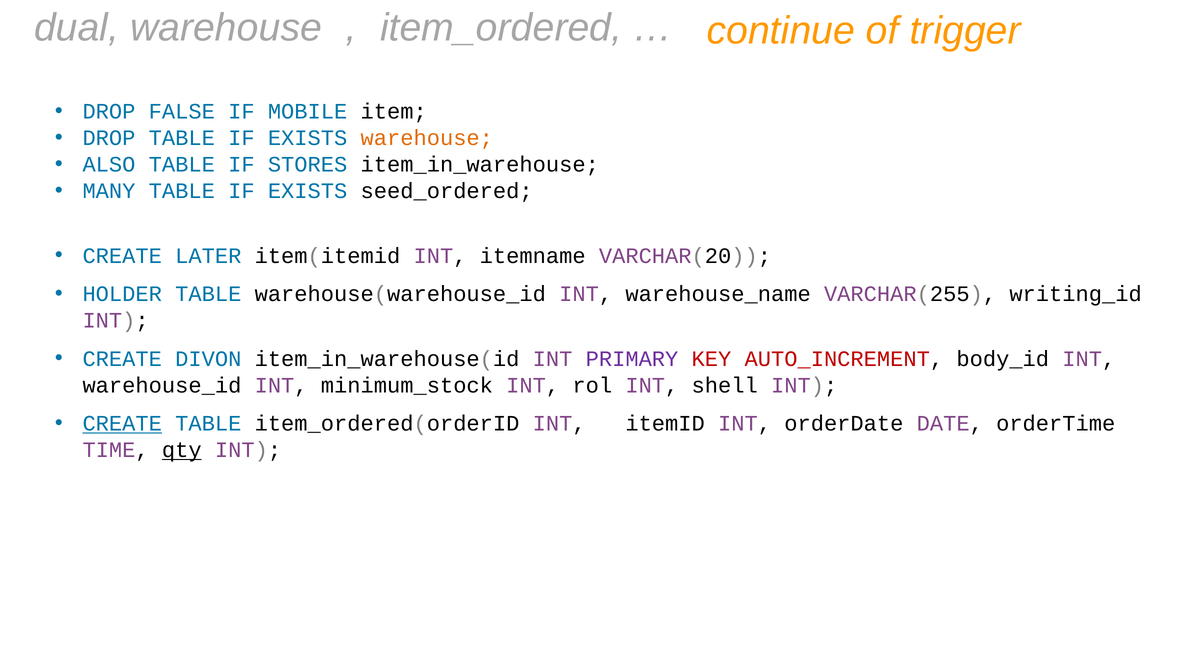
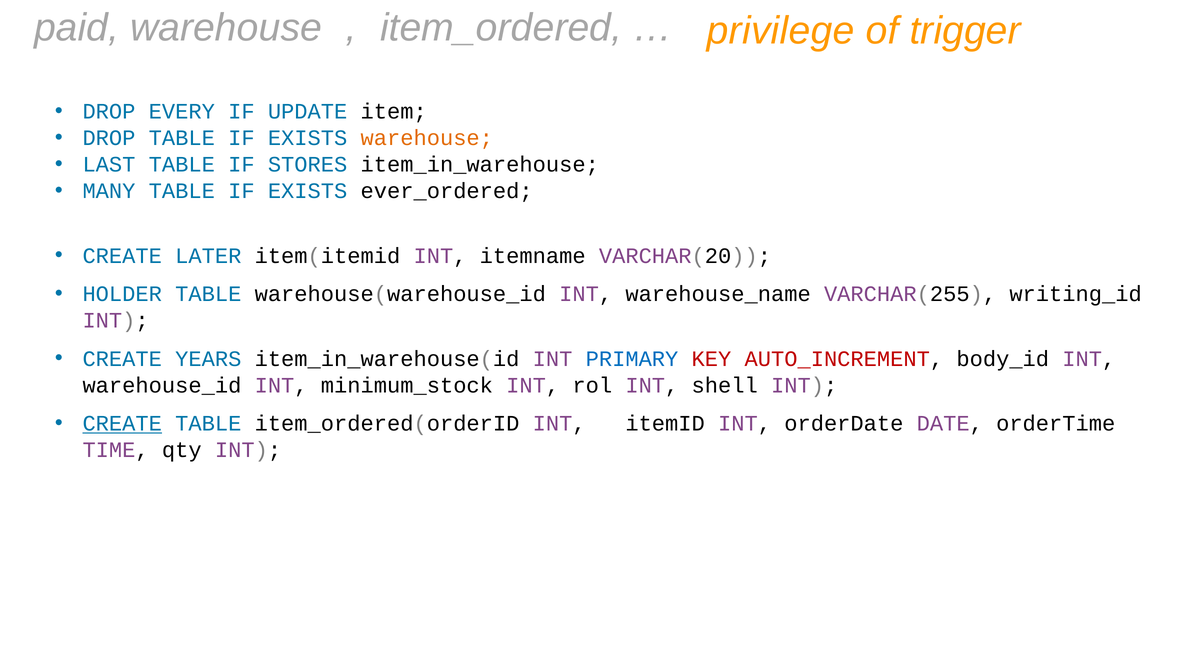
dual: dual -> paid (77, 28)
continue: continue -> privilege (781, 31)
FALSE: FALSE -> EVERY (182, 112)
MOBILE: MOBILE -> UPDATE (308, 112)
ALSO: ALSO -> LAST (109, 165)
seed_ordered: seed_ordered -> ever_ordered (447, 191)
DIVON: DIVON -> YEARS (208, 359)
PRIMARY colour: purple -> blue (632, 359)
qty underline: present -> none (182, 450)
